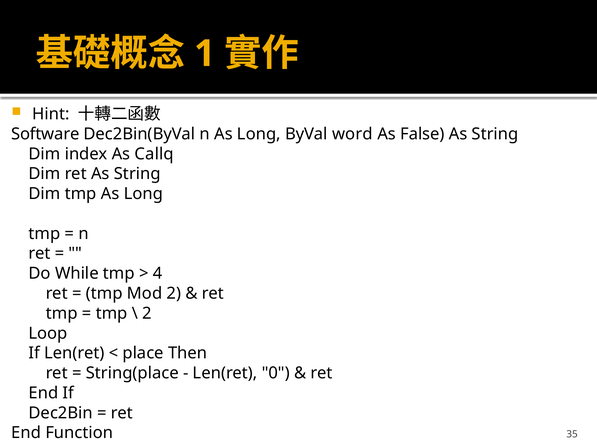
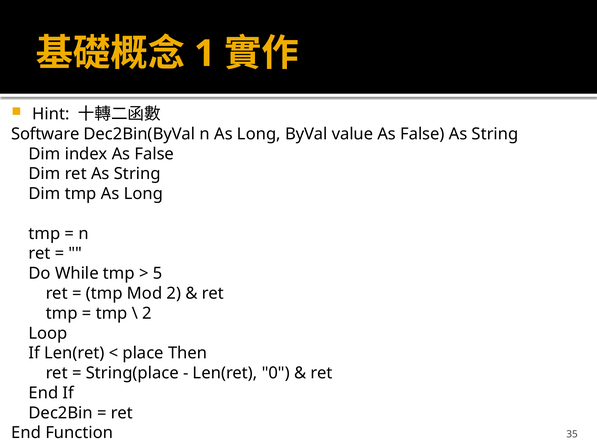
word: word -> value (352, 134)
index As Callq: Callq -> False (154, 154)
4: 4 -> 5 (158, 273)
